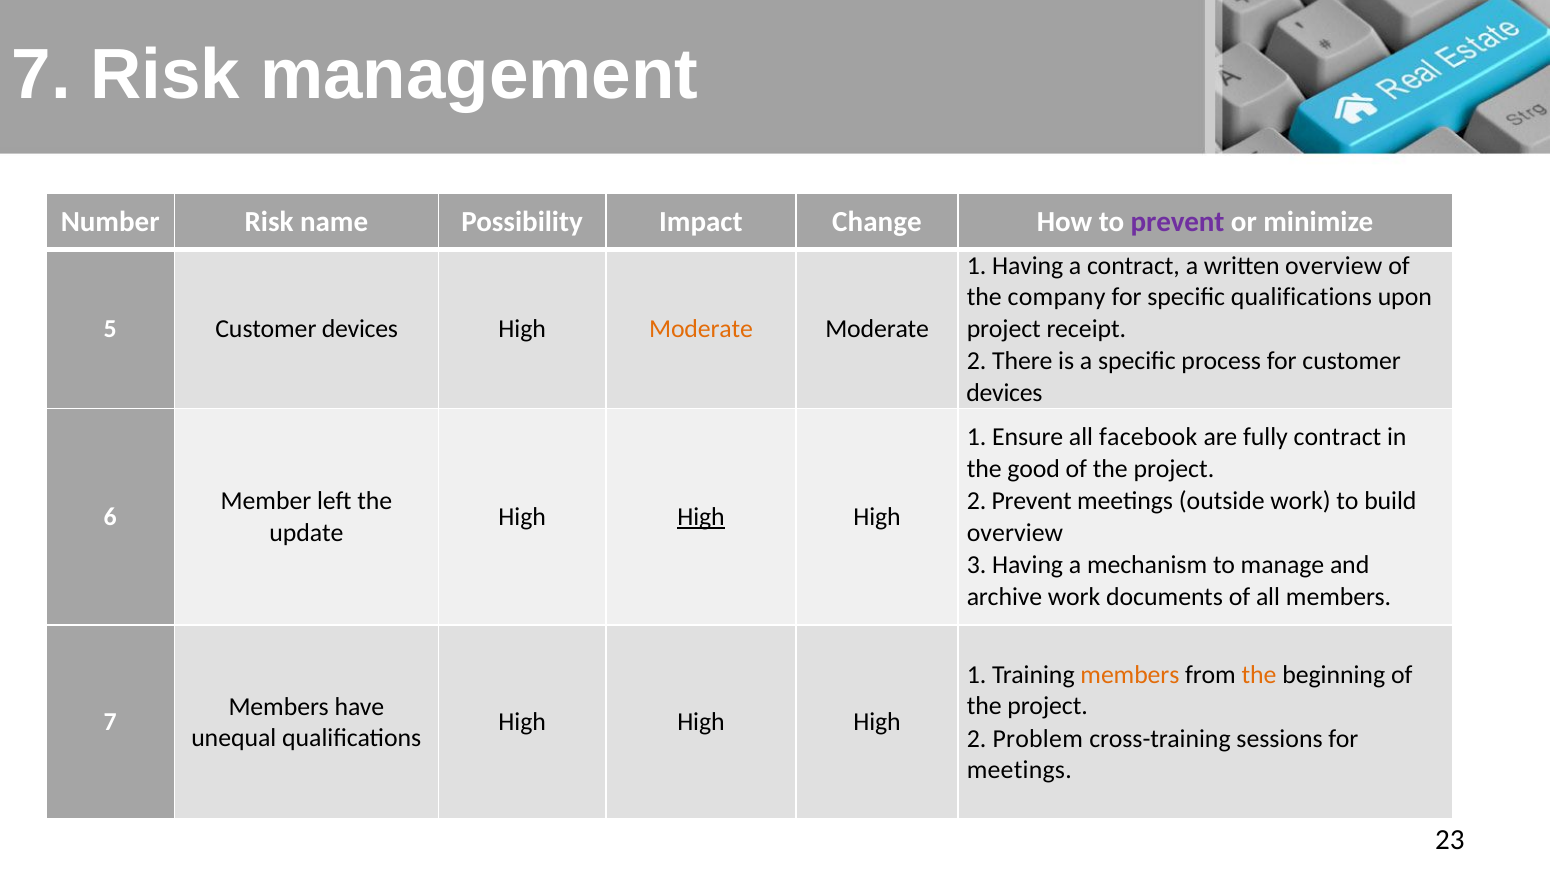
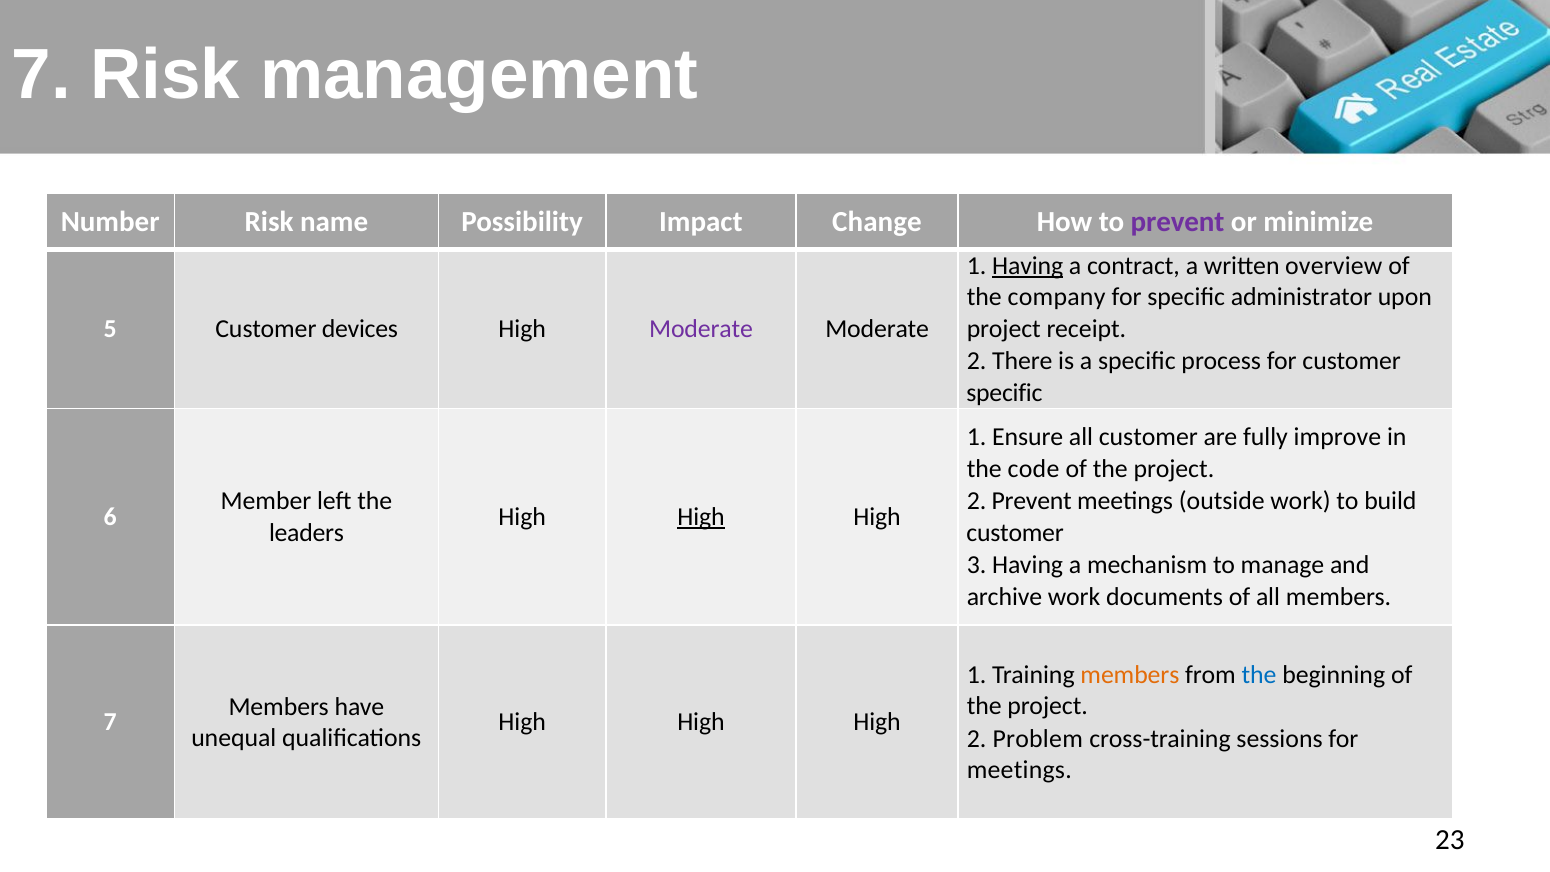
Having underline: none -> present (1028, 266)
specific qualifications: qualifications -> administrator (1301, 297)
Moderate colour: orange -> purple (701, 329)
devices: devices -> specific (1004, 393)
all facebook: facebook -> customer (1148, 437)
fully contract: contract -> improve (1337, 437)
good: good -> code (1034, 469)
update: update -> leaders (307, 533)
overview: overview -> customer (1015, 533)
the colour: orange -> blue (1259, 674)
